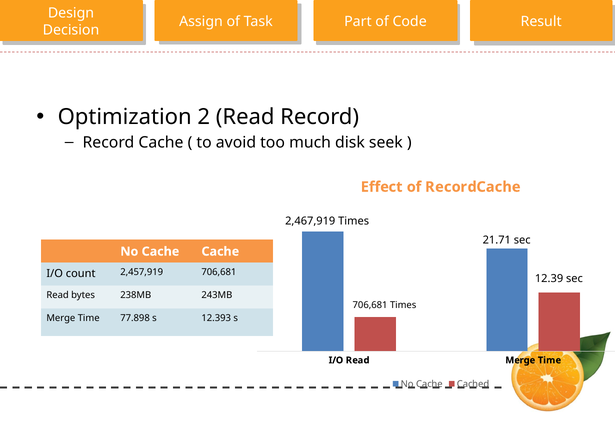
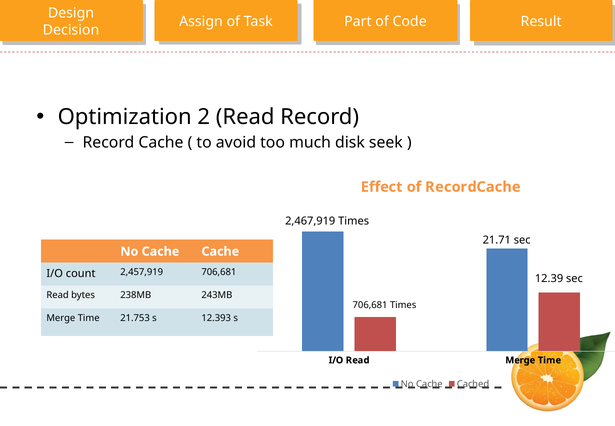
77.898: 77.898 -> 21.753 (135, 318)
